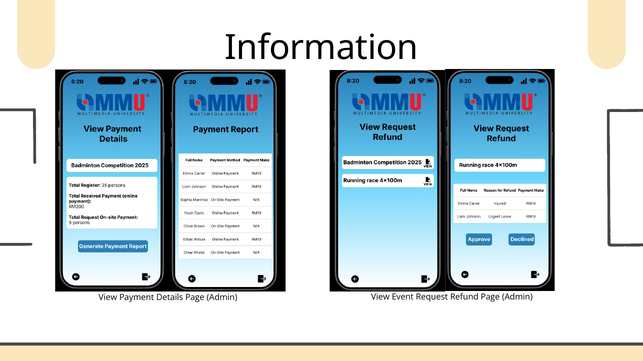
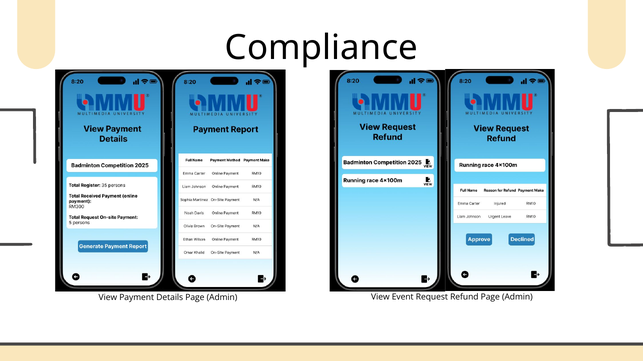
Information: Information -> Compliance (321, 48)
